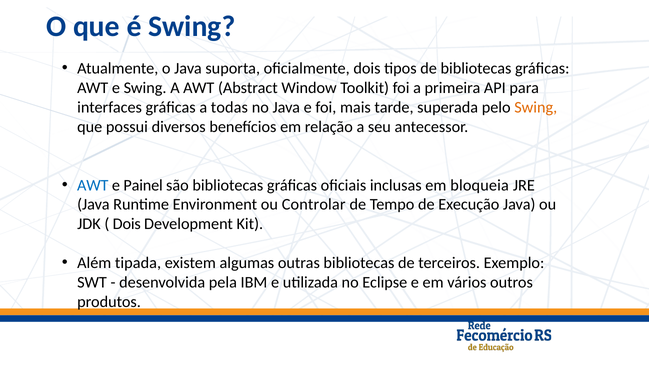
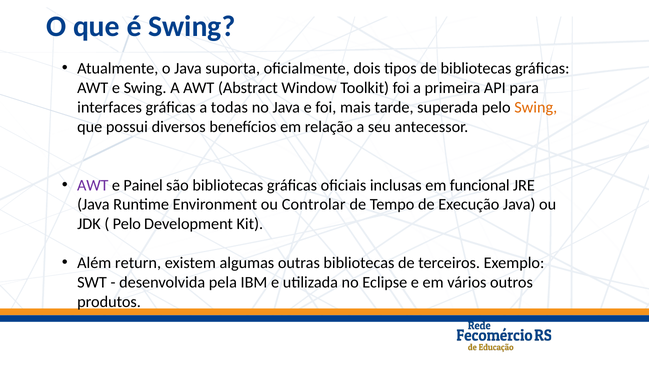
AWT colour: blue -> purple (93, 185)
bloqueia: bloqueia -> funcional (480, 185)
Dois: Dois -> Pelo (127, 224)
tipada: tipada -> return (138, 263)
